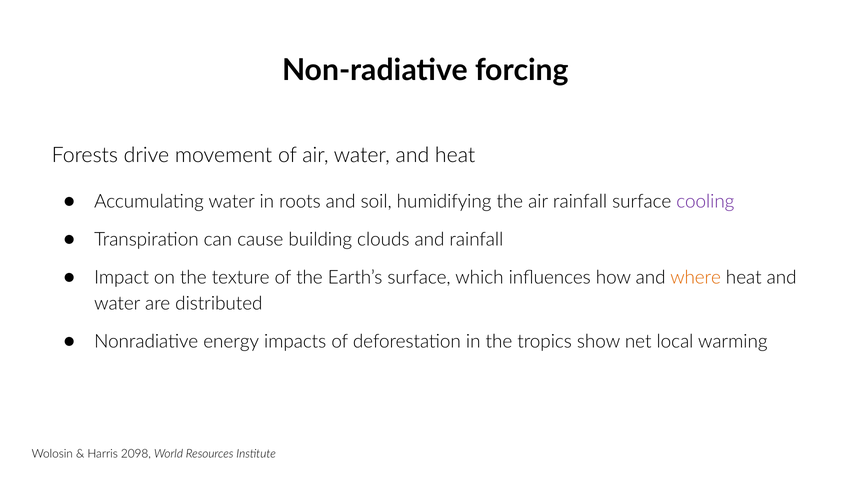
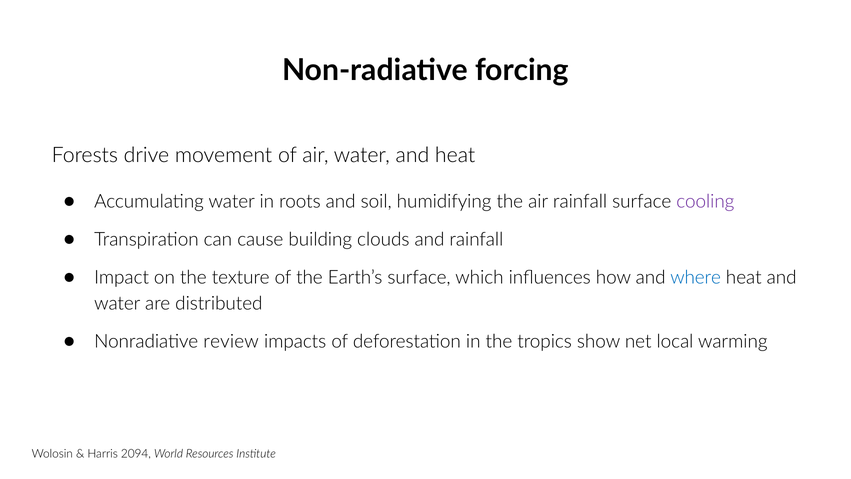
where colour: orange -> blue (696, 277)
energy: energy -> review (231, 341)
2098: 2098 -> 2094 (136, 454)
